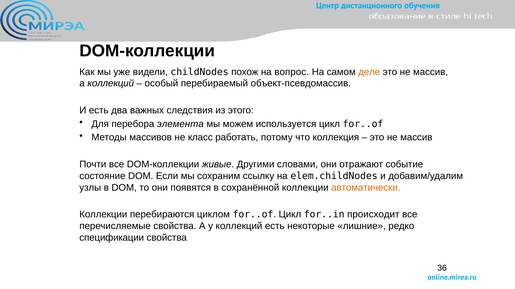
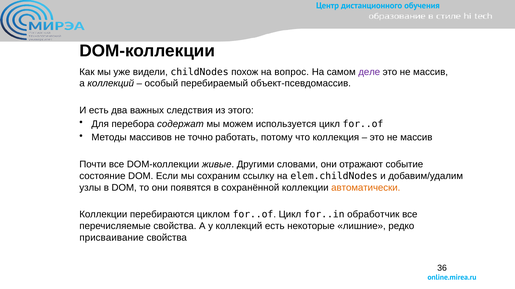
деле colour: orange -> purple (369, 72)
элемента: элемента -> содержат (180, 124)
класс: класс -> точно (200, 138)
происходит: происходит -> обработчик (373, 215)
спецификации: спецификации -> присваивание (112, 238)
